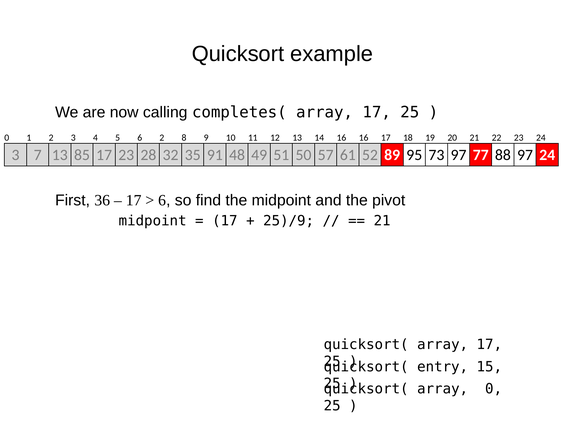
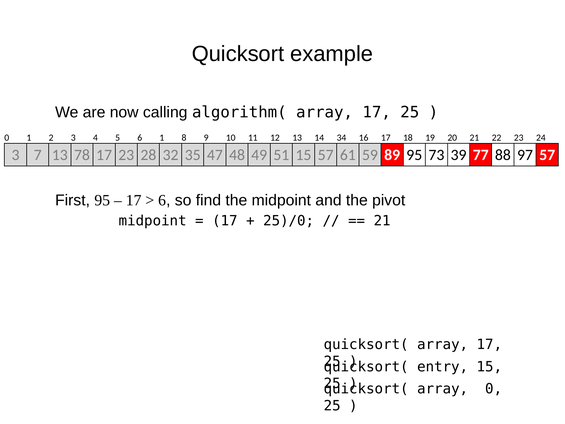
completes(: completes( -> algorithm( (239, 112)
6 2: 2 -> 1 (162, 138)
14 16: 16 -> 34 (341, 138)
85: 85 -> 78 (82, 155)
91: 91 -> 47 (215, 155)
51 50: 50 -> 15 (303, 155)
52: 52 -> 59 (370, 155)
73 97: 97 -> 39 (459, 155)
97 24: 24 -> 57 (547, 155)
First 36: 36 -> 95 (102, 200)
25)/9: 25)/9 -> 25)/0 (289, 221)
